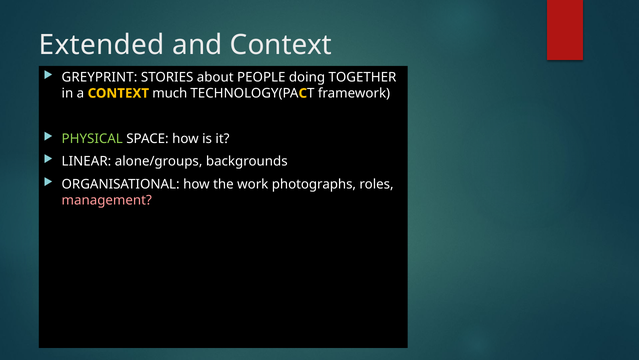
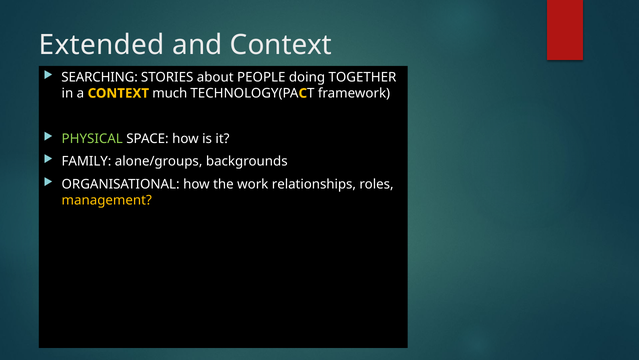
GREYPRINT: GREYPRINT -> SEARCHING (100, 77)
LINEAR: LINEAR -> FAMILY (87, 161)
photographs: photographs -> relationships (314, 184)
management colour: pink -> yellow (107, 200)
